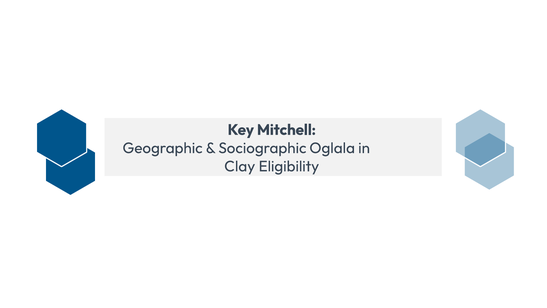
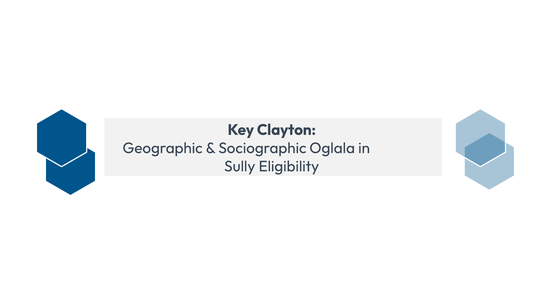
Mitchell: Mitchell -> Clayton (286, 130)
Clay: Clay -> Sully (240, 166)
